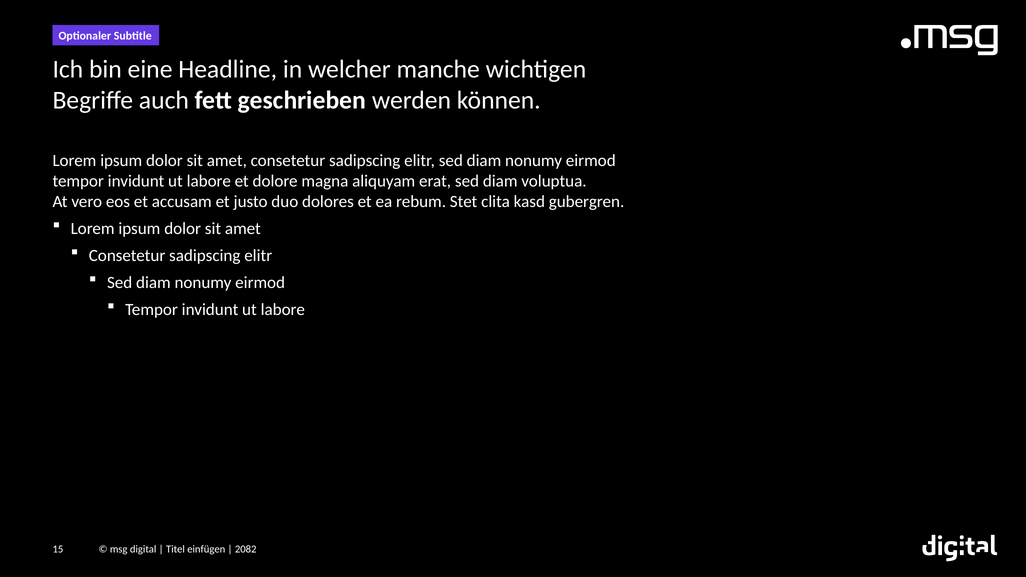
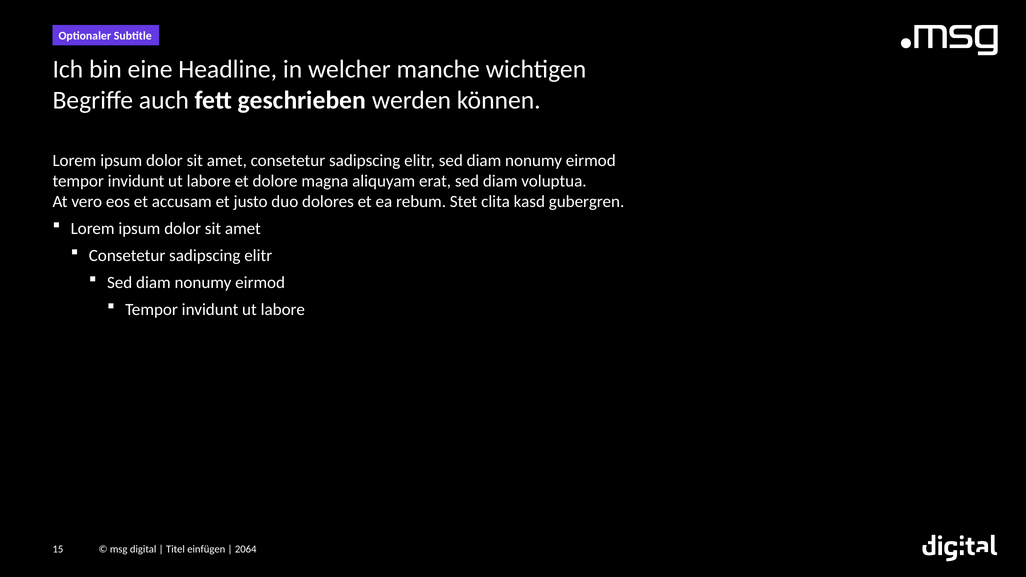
2082: 2082 -> 2064 (246, 549)
